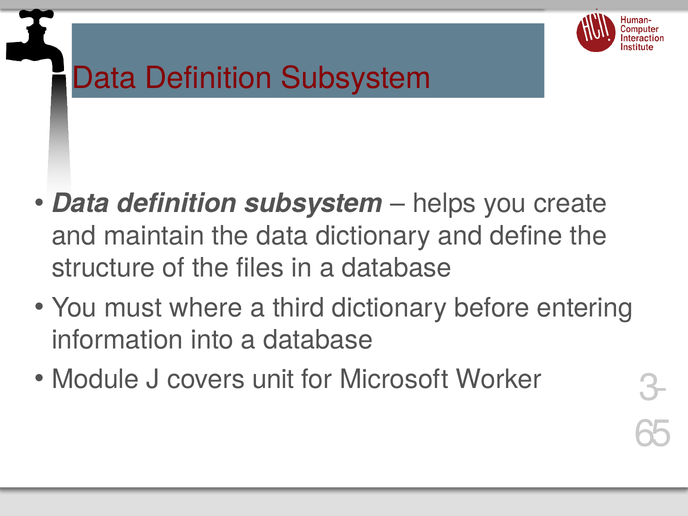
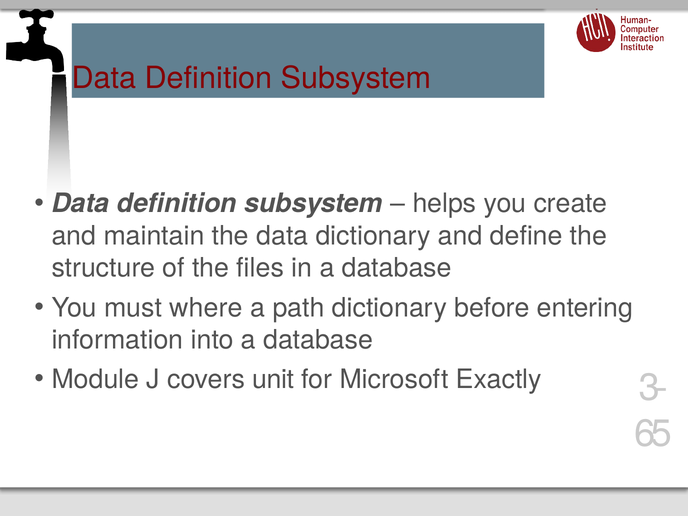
third: third -> path (299, 308)
Worker: Worker -> Exactly (499, 380)
